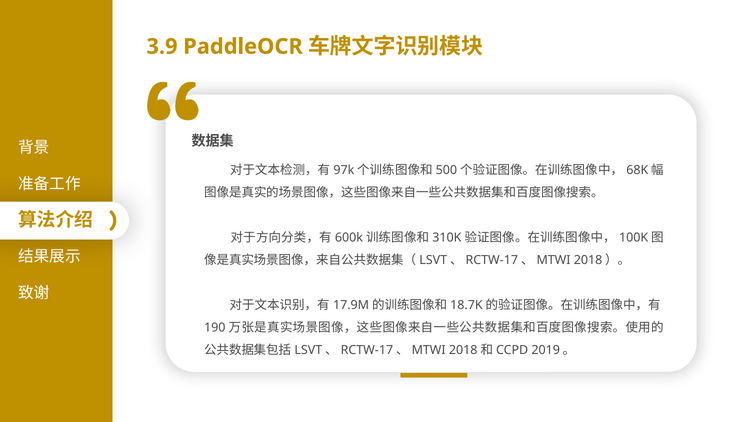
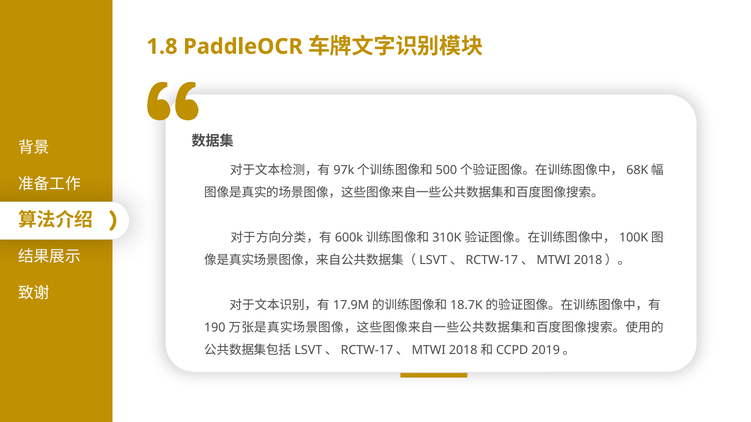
3.9: 3.9 -> 1.8 (162, 47)
